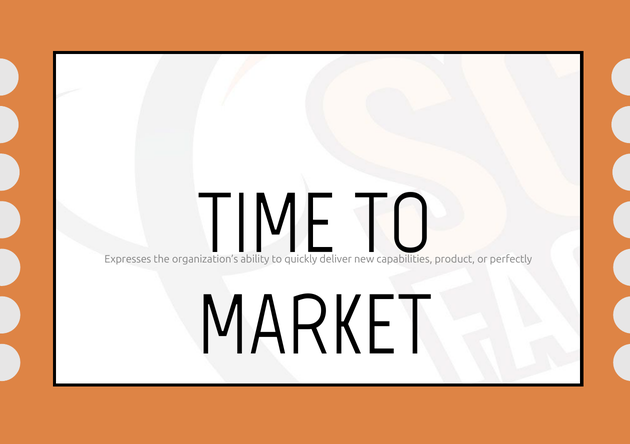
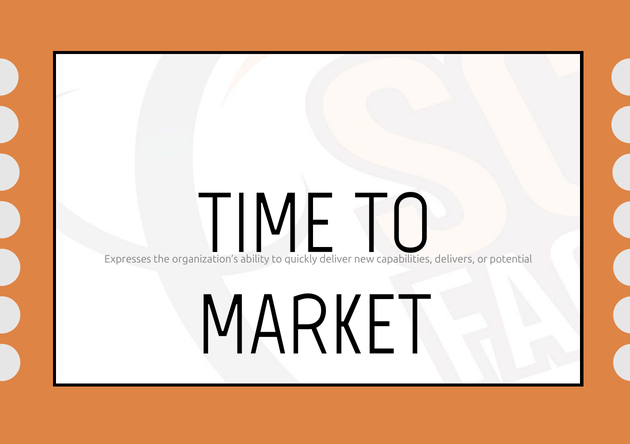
product: product -> delivers (455, 259)
perfectly: perfectly -> potential (511, 259)
